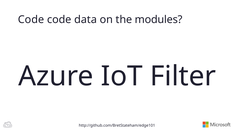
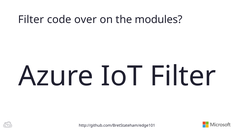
Code: Code -> Filter (31, 20)
data: data -> over (86, 20)
